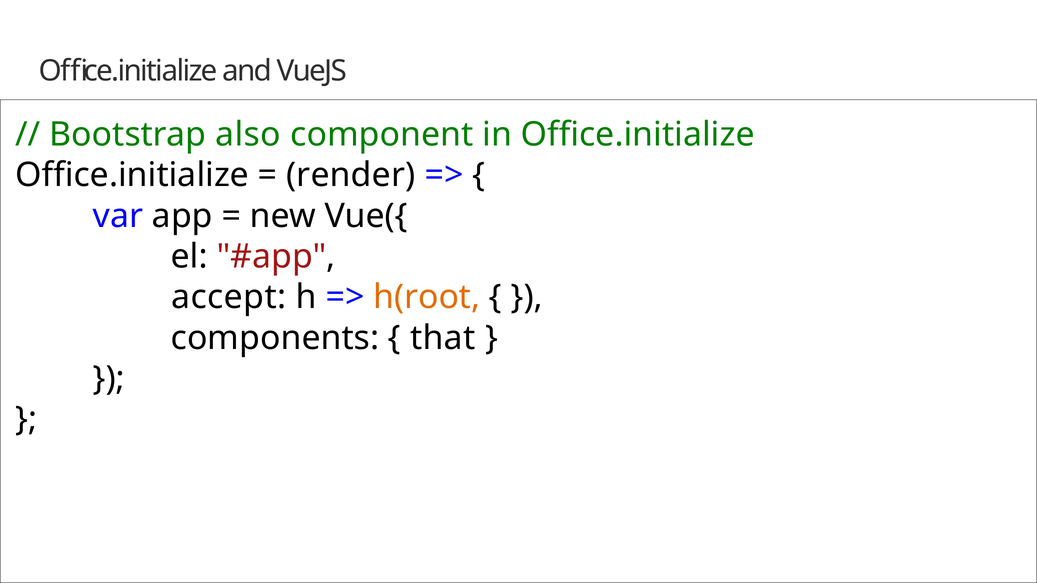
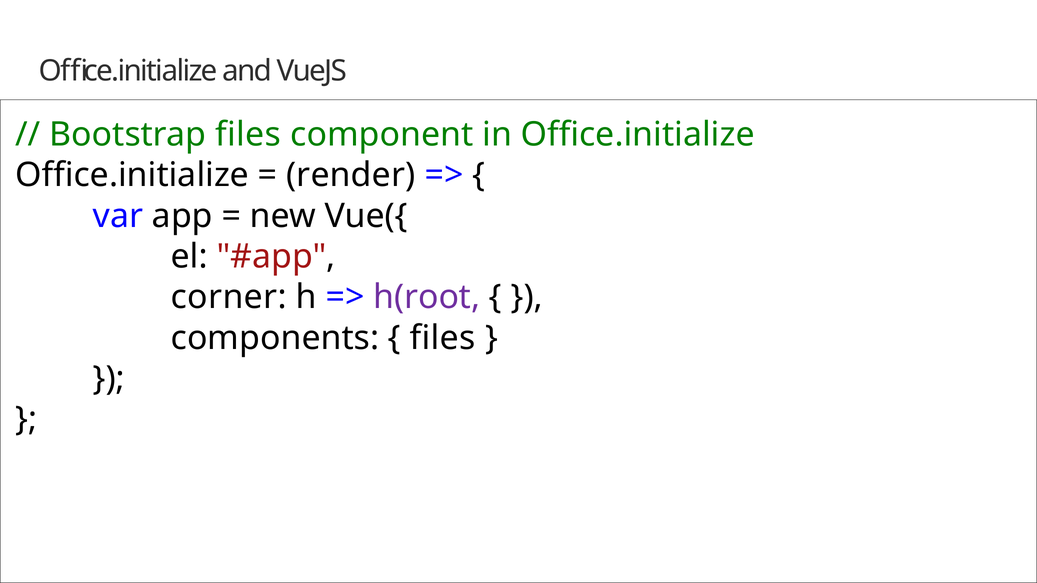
Bootstrap also: also -> files (248, 135)
accept: accept -> corner (229, 297)
h(root colour: orange -> purple (427, 297)
that: that -> files (443, 338)
